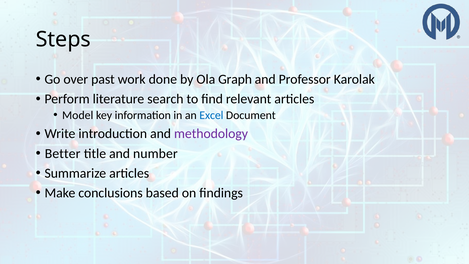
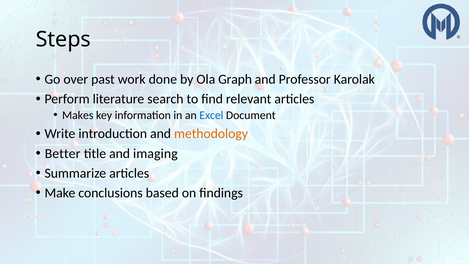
Model: Model -> Makes (78, 115)
methodology colour: purple -> orange (211, 134)
number: number -> imaging (155, 153)
